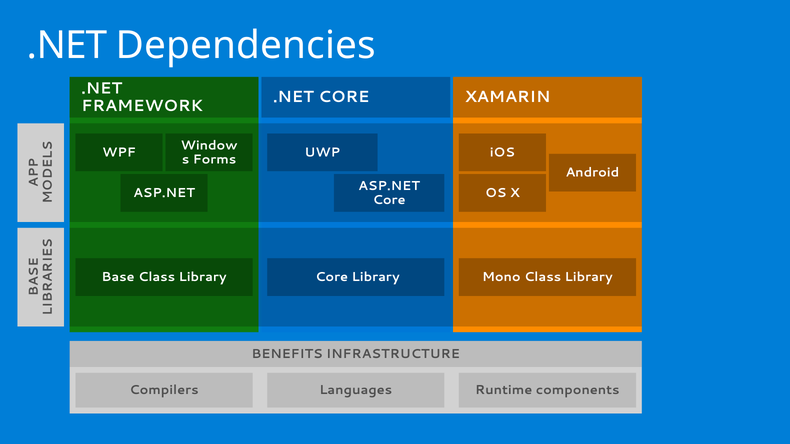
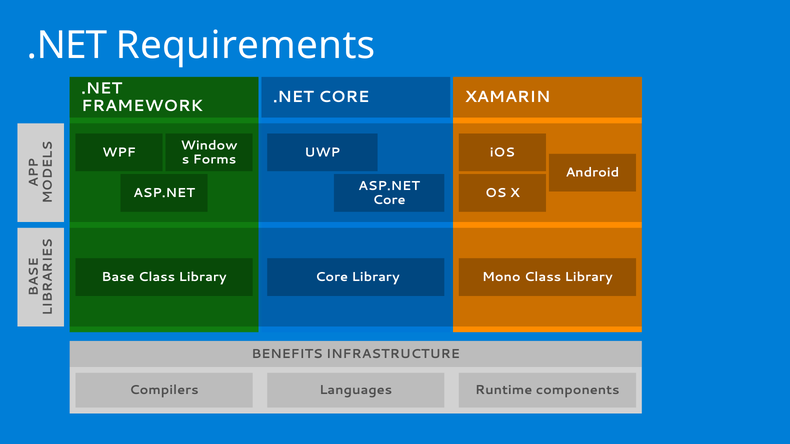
Dependencies: Dependencies -> Requirements (246, 45)
